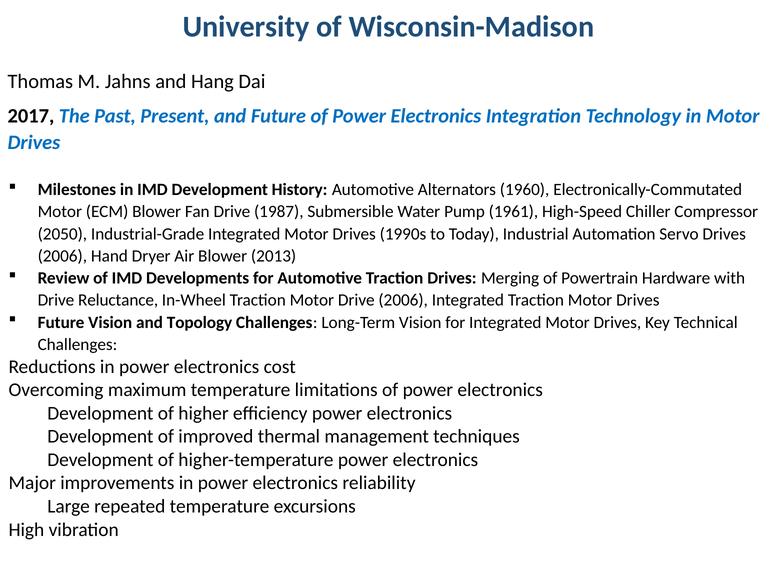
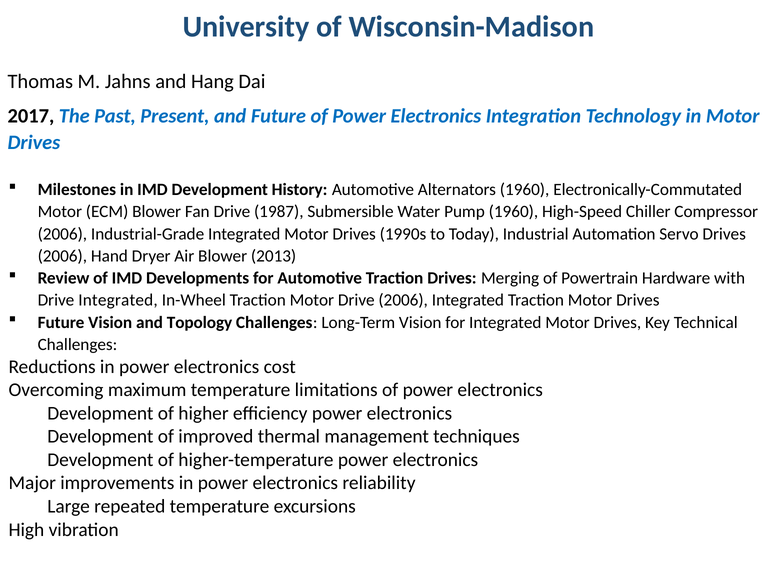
Pump 1961: 1961 -> 1960 (513, 212)
2050: 2050 -> 2006 (62, 234)
Drive Reluctance: Reluctance -> Integrated (118, 300)
